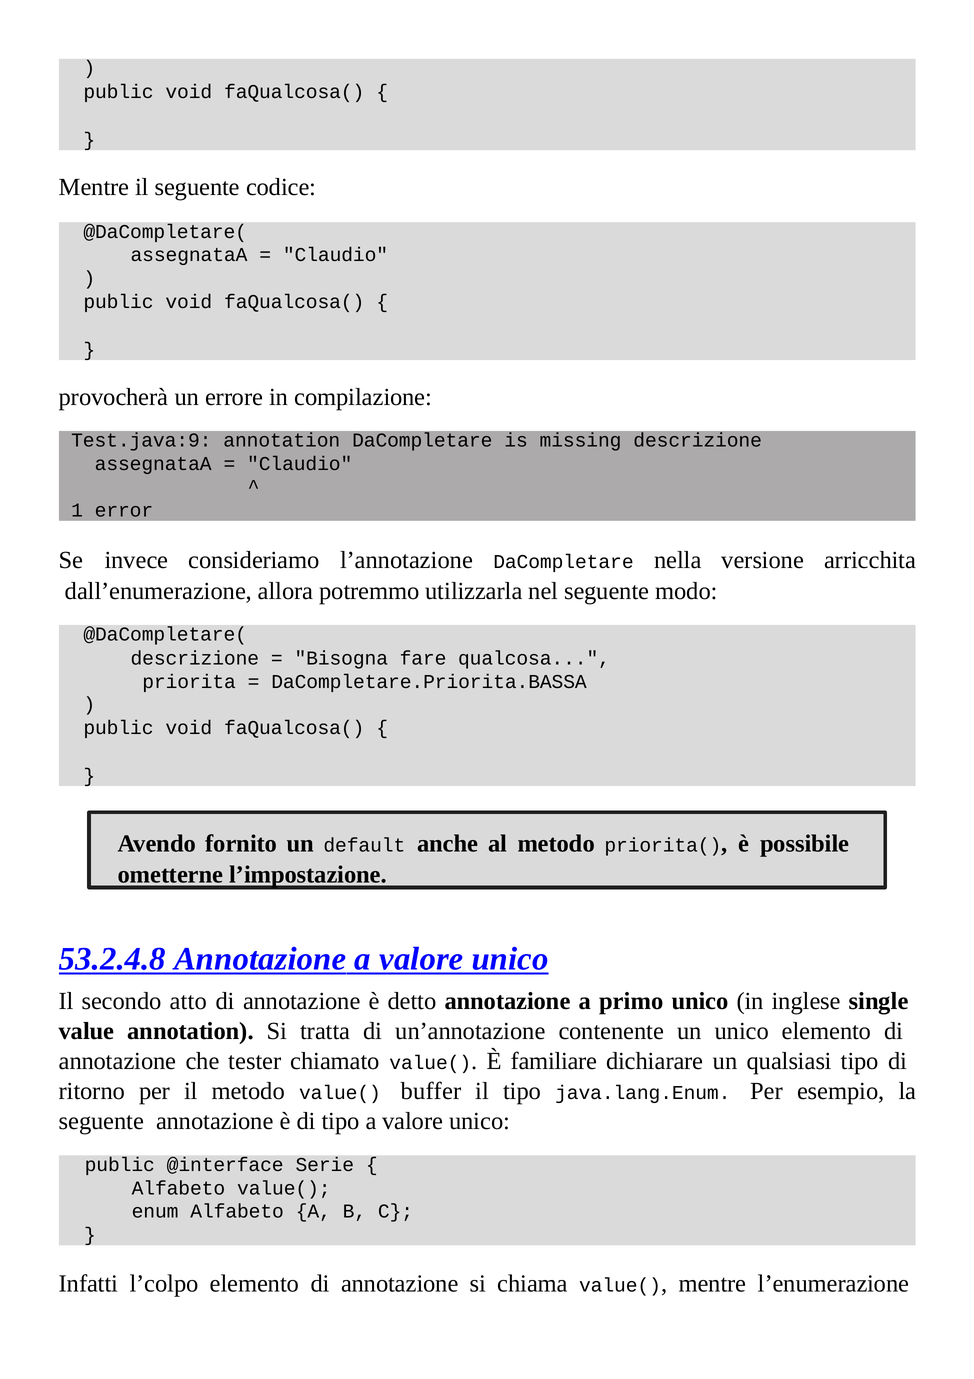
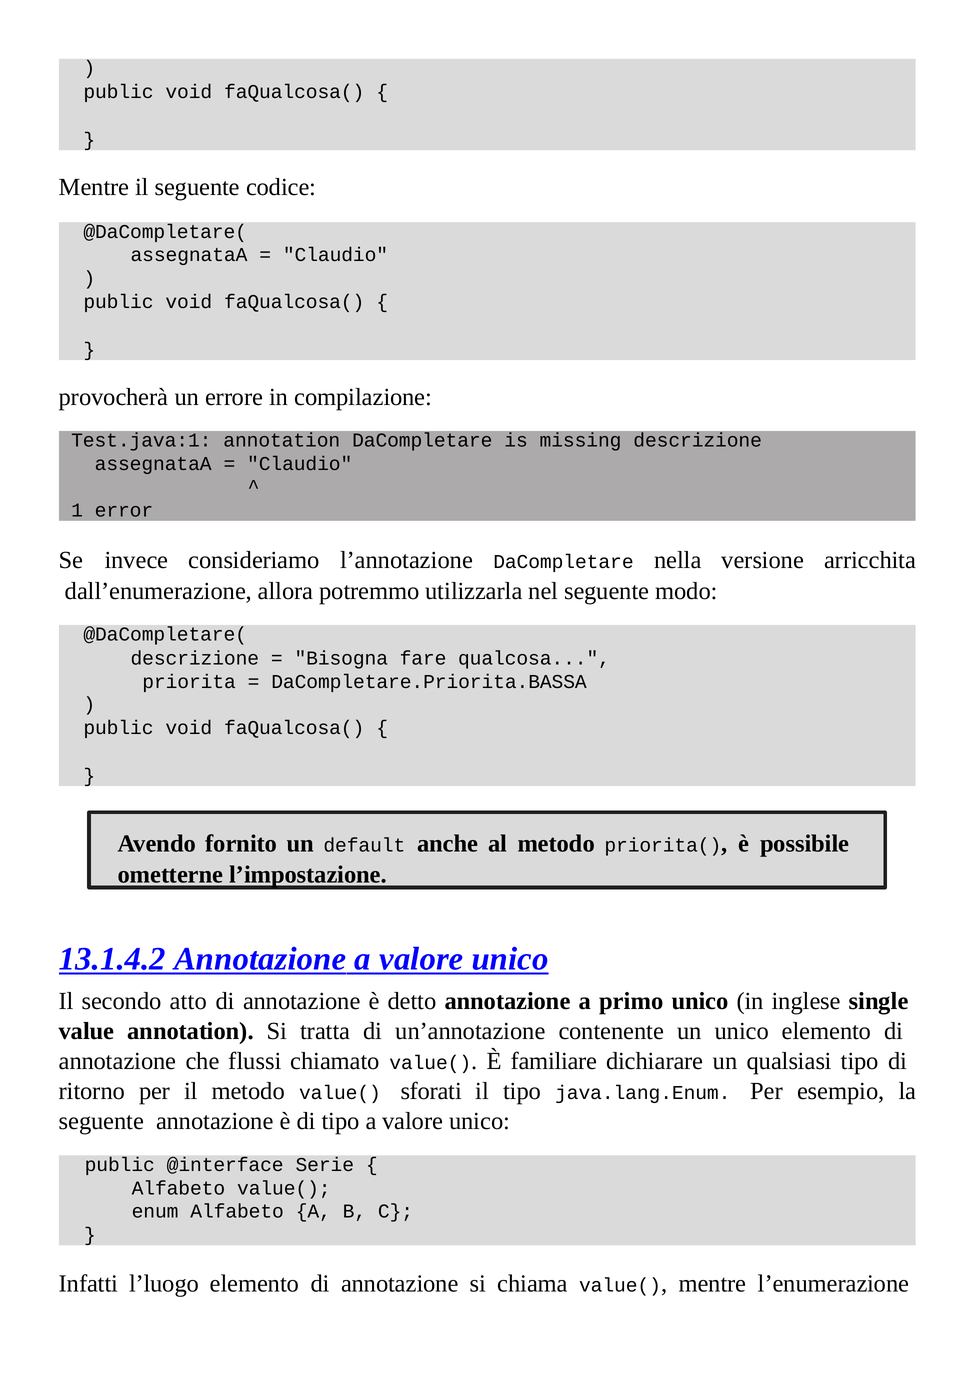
Test.java:9: Test.java:9 -> Test.java:1 (141, 440)
53.2.4.8: 53.2.4.8 -> 13.1.4.2 (112, 959)
tester: tester -> flussi (255, 1061)
buffer: buffer -> sforati (431, 1091)
l’colpo: l’colpo -> l’luogo (164, 1283)
